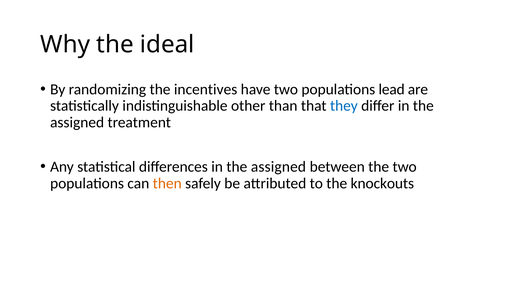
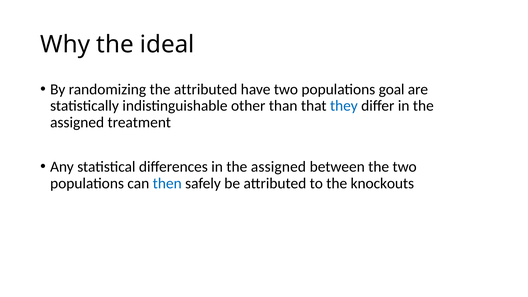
the incentives: incentives -> attributed (206, 89)
lead: lead -> goal (392, 89)
then colour: orange -> blue (167, 183)
